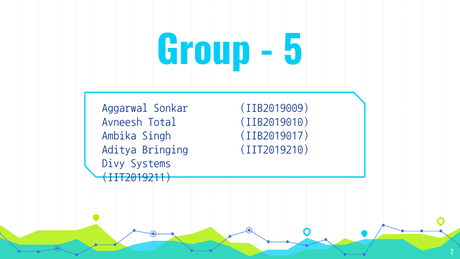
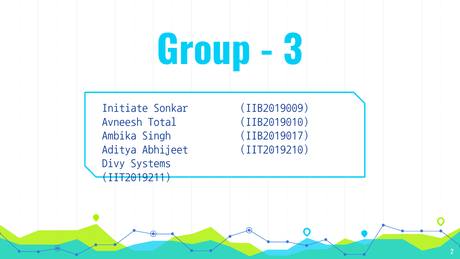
5: 5 -> 3 (293, 51)
Aggarwal: Aggarwal -> Initiate (125, 108)
Bringing: Bringing -> Abhijeet (165, 149)
